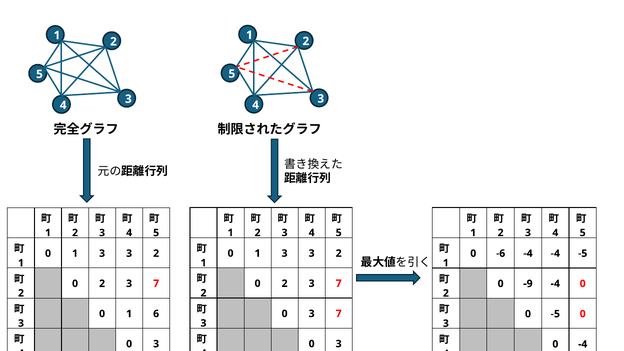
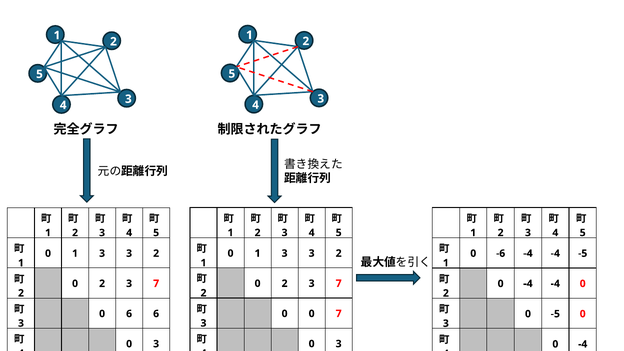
-9: -9 -> -4 (528, 284)
3: 3 -> 0 (312, 314)
1: 1 -> 6 (129, 314)
